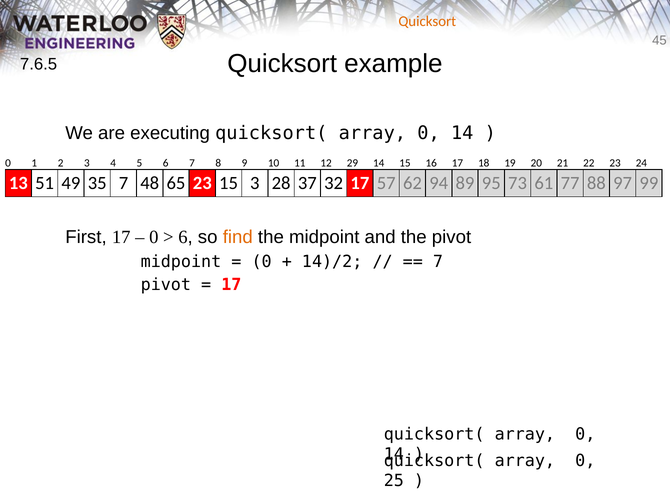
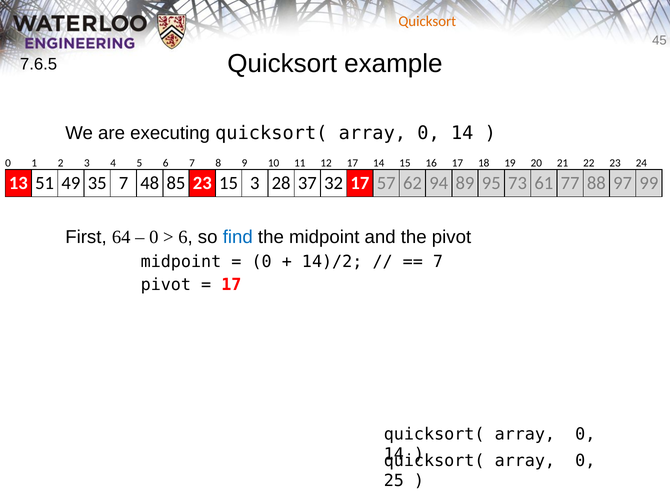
12 29: 29 -> 17 (352, 163)
65: 65 -> 85 (176, 184)
First 17: 17 -> 64 (121, 237)
find colour: orange -> blue (238, 237)
